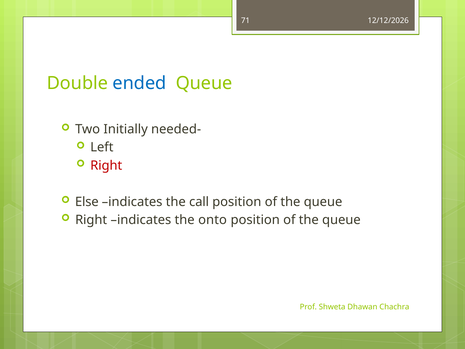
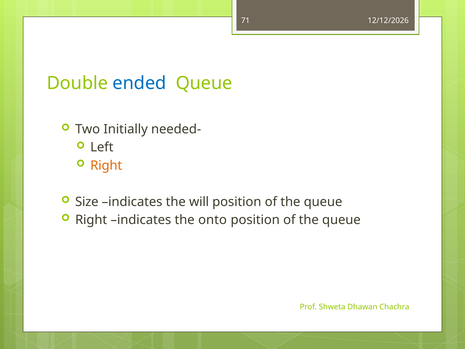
Right colour: red -> orange (106, 165)
Else: Else -> Size (87, 202)
call: call -> will (199, 202)
